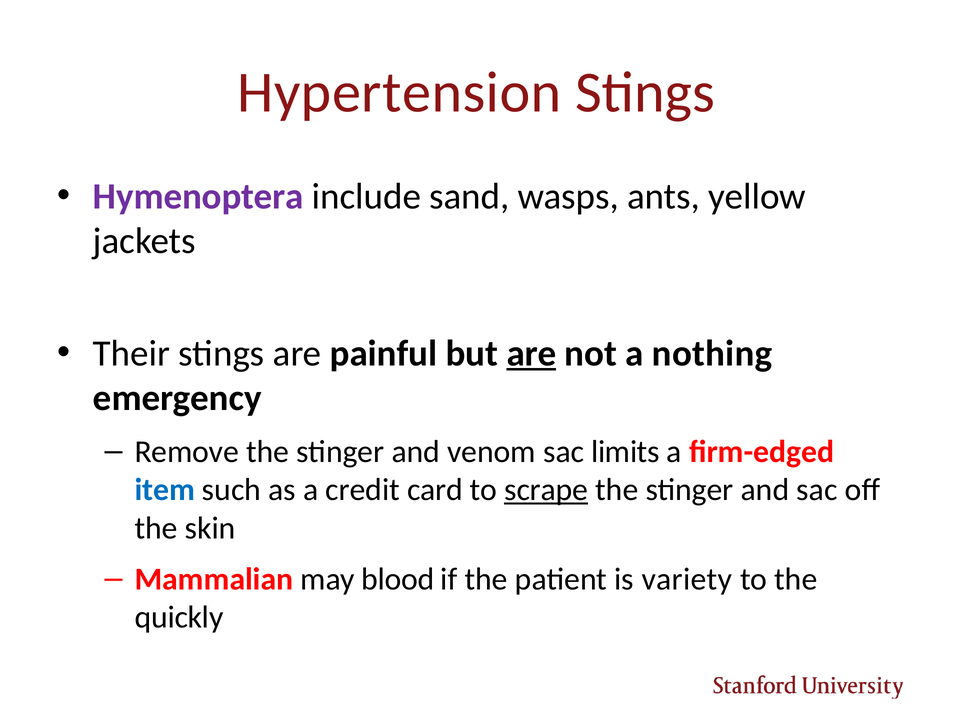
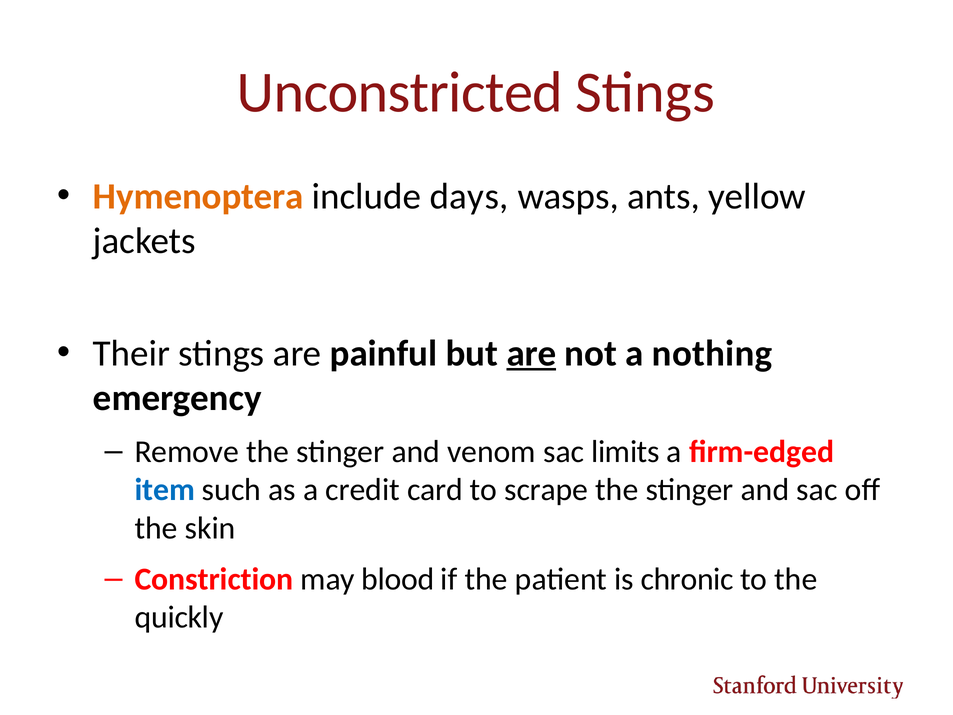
Hypertension: Hypertension -> Unconstricted (400, 92)
Hymenoptera colour: purple -> orange (198, 196)
sand: sand -> days (469, 196)
scrape underline: present -> none (546, 490)
Mammalian: Mammalian -> Constriction (214, 579)
variety: variety -> chronic (687, 579)
